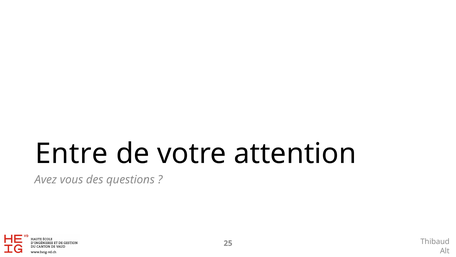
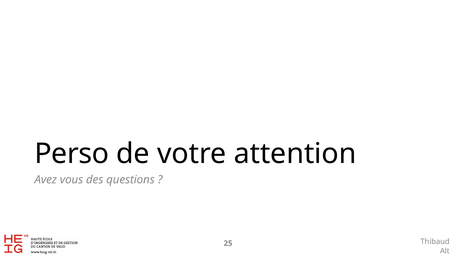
Entre: Entre -> Perso (72, 153)
